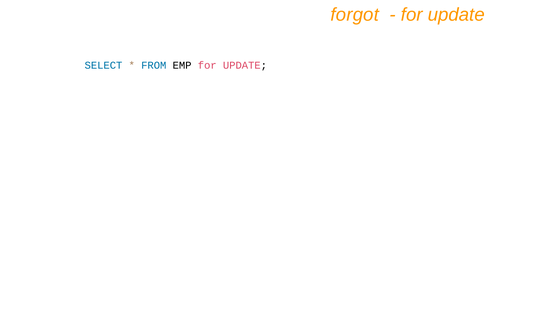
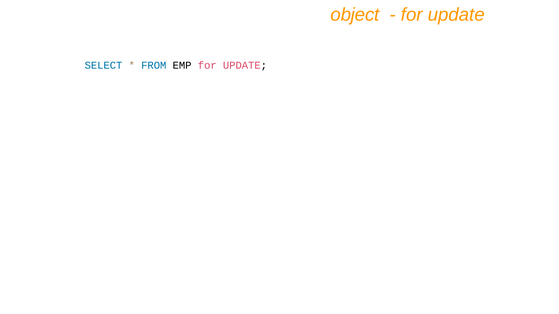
forgot: forgot -> object (355, 15)
